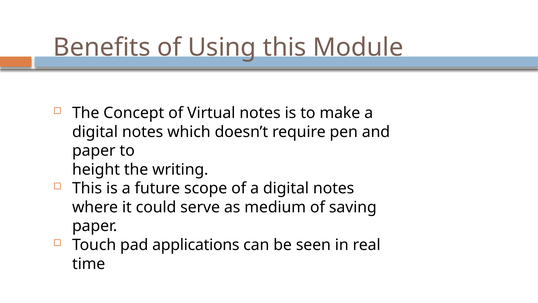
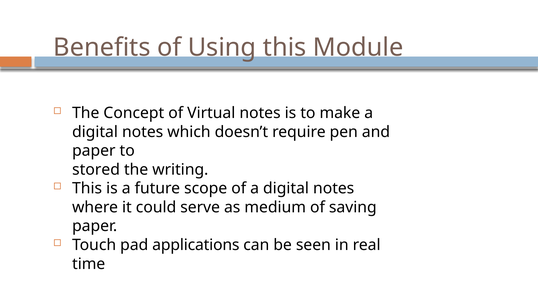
height: height -> stored (96, 169)
